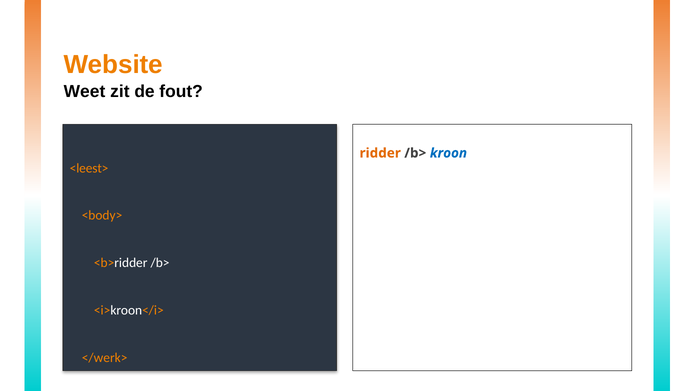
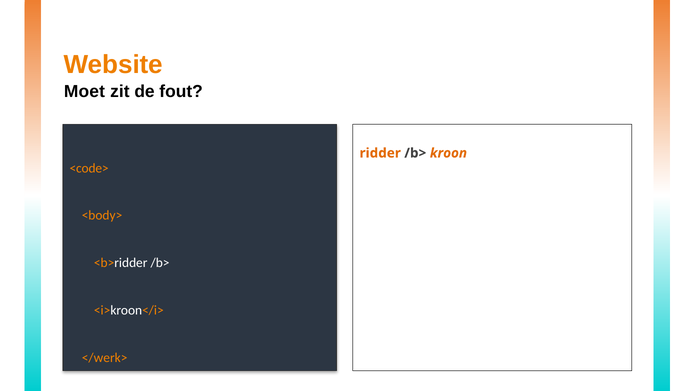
Weet: Weet -> Moet (84, 92)
kroon colour: blue -> orange (448, 153)
<leest>: <leest> -> <code> (89, 168)
